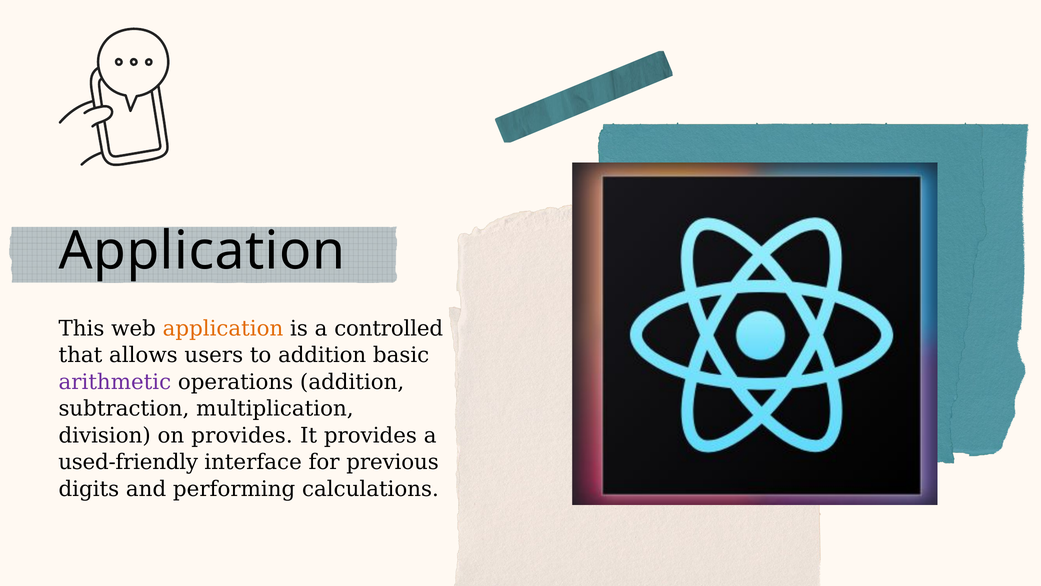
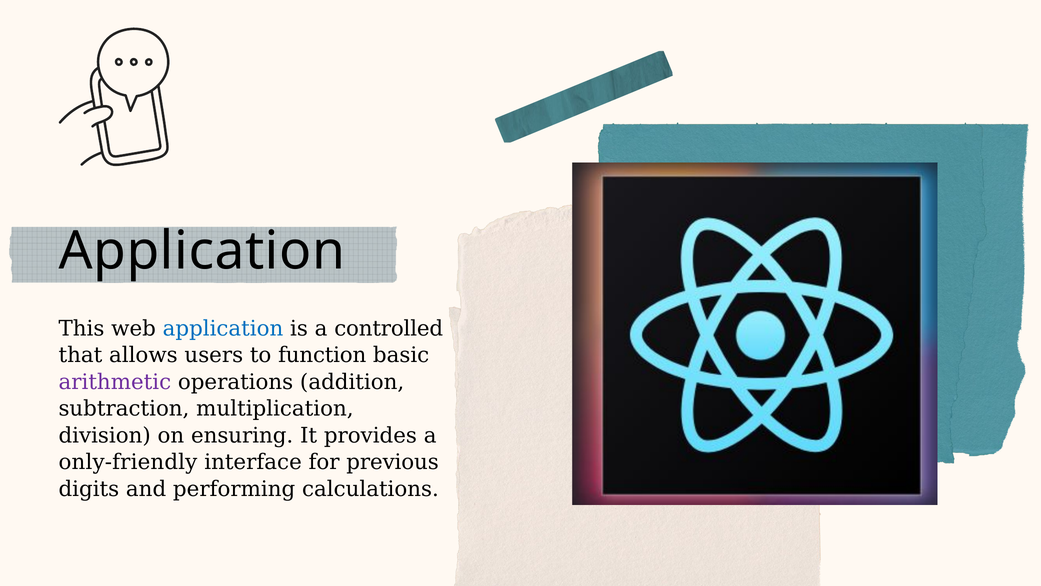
application colour: orange -> blue (223, 328)
to addition: addition -> function (322, 355)
on provides: provides -> ensuring (242, 435)
used-friendly: used-friendly -> only-friendly (128, 462)
